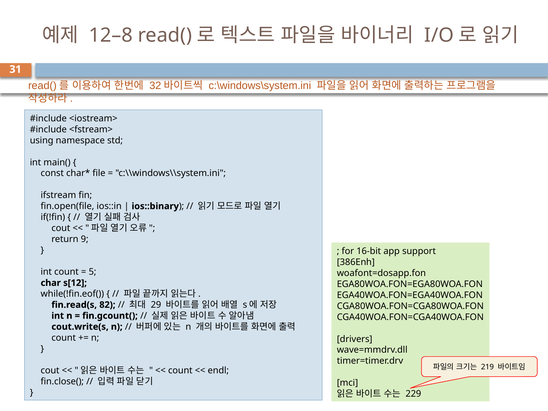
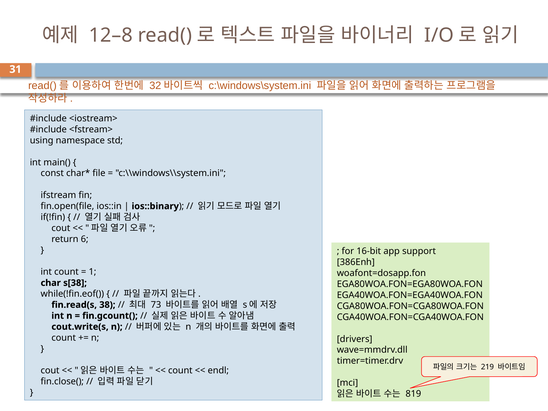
9: 9 -> 6 (85, 239)
5: 5 -> 1 (93, 272)
s[12: s[12 -> s[38 (75, 283)
82: 82 -> 38 (107, 305)
29: 29 -> 73 (156, 305)
229: 229 -> 819 (413, 394)
